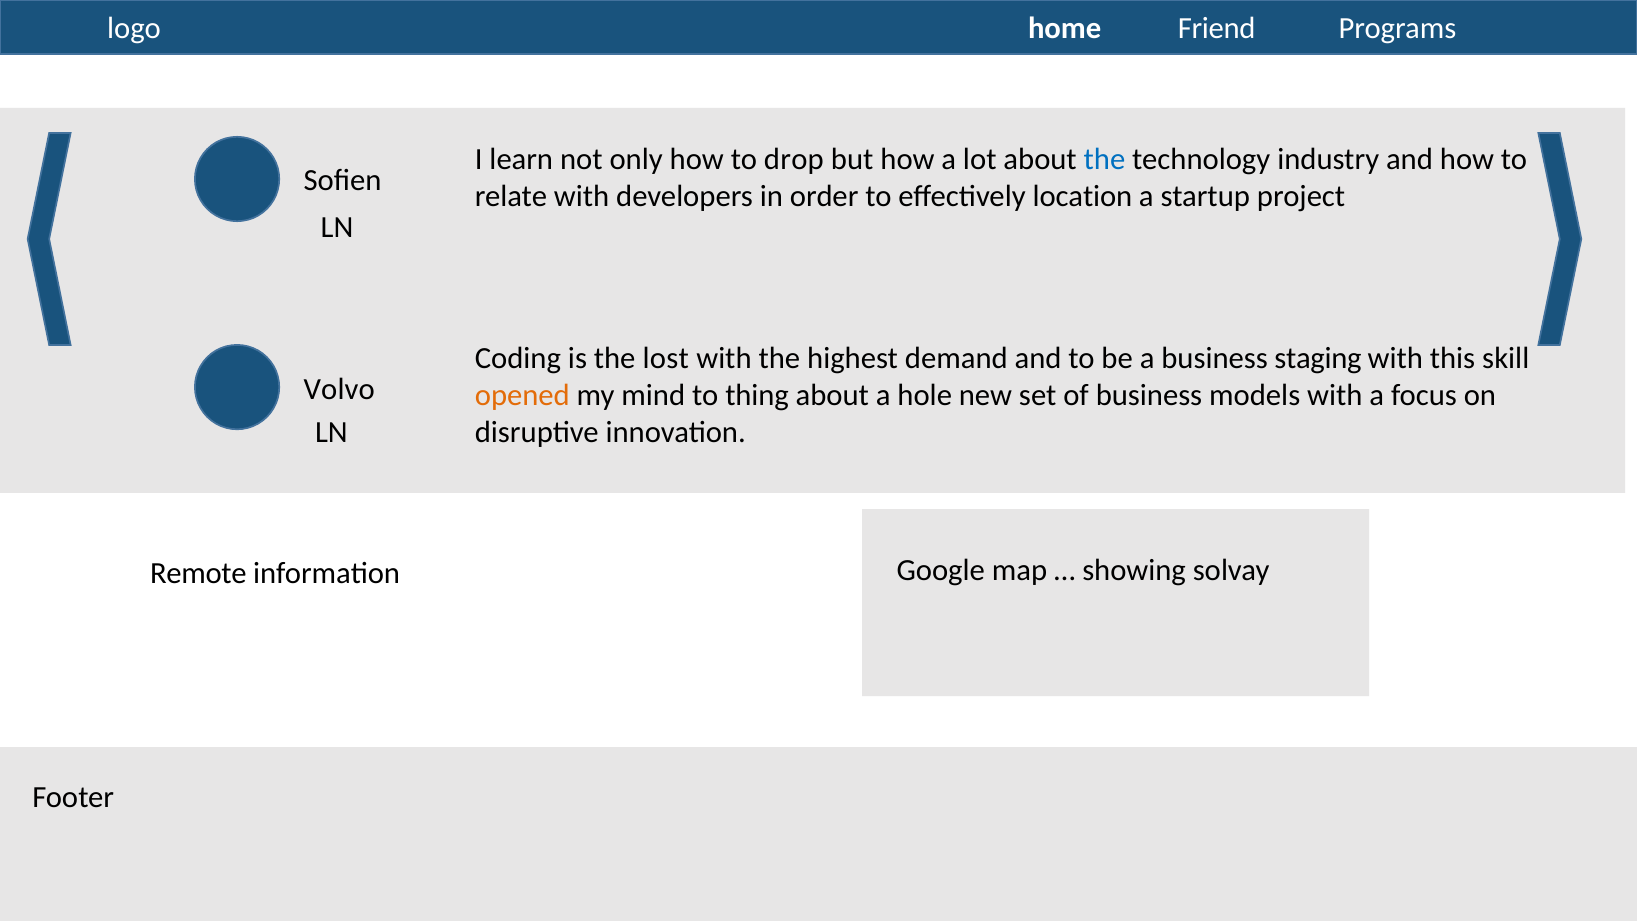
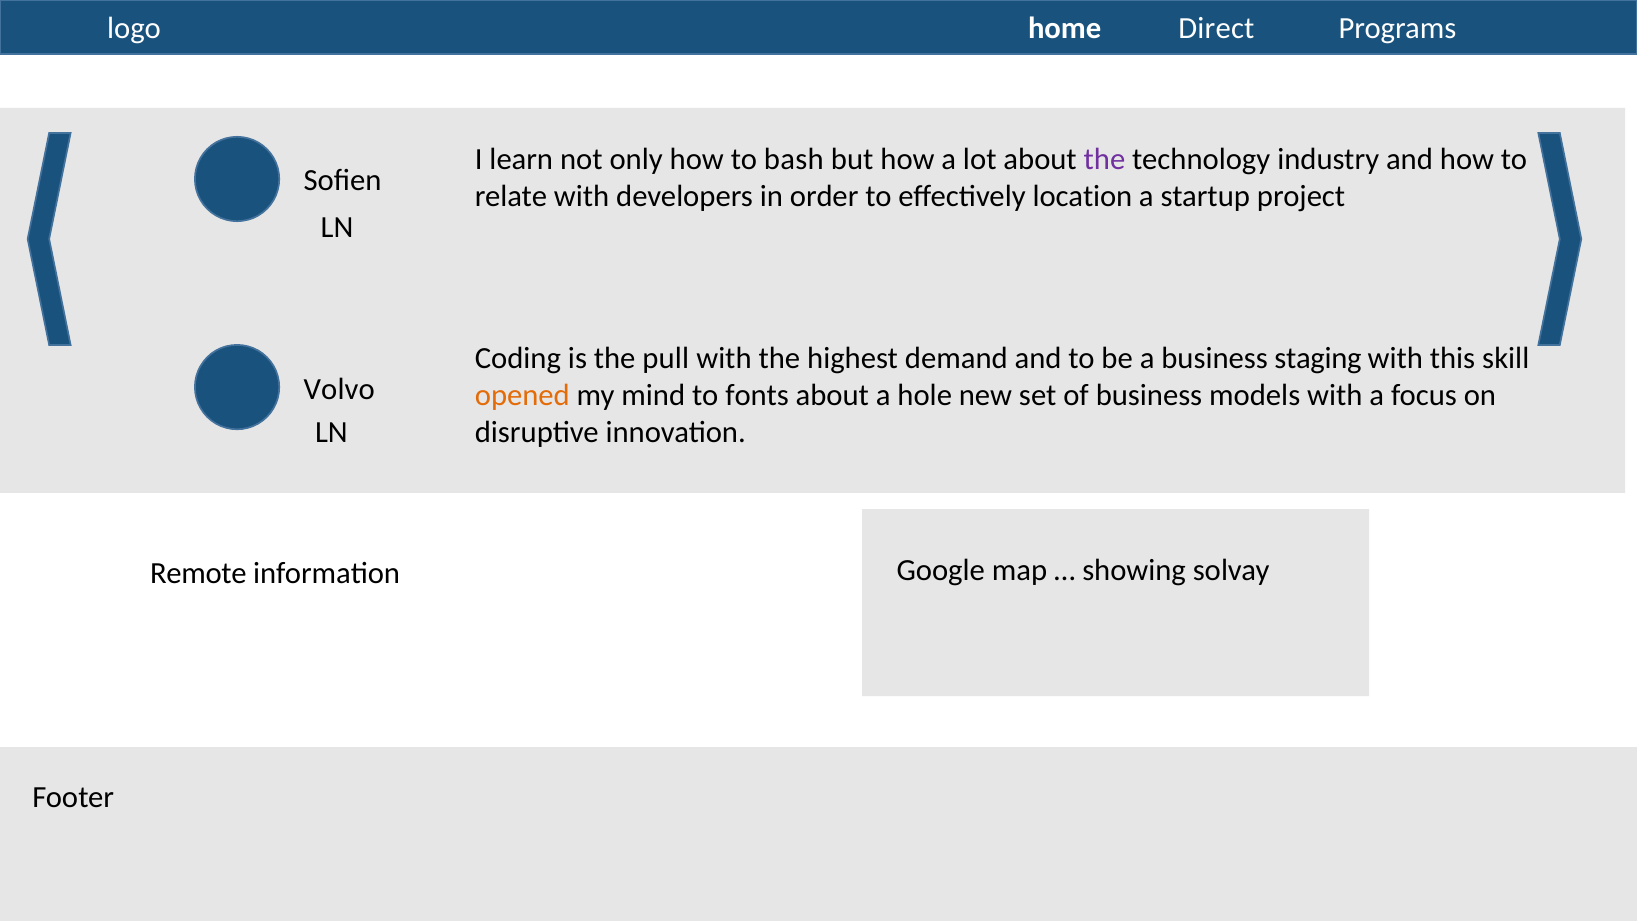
Friend: Friend -> Direct (1216, 28)
drop: drop -> bash (794, 160)
the colour: blue -> purple (1105, 160)
lost: lost -> pull (666, 358)
thing: thing -> fonts (757, 395)
